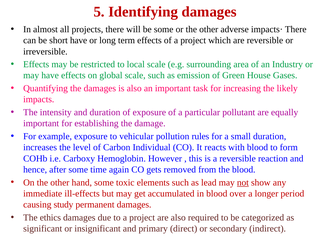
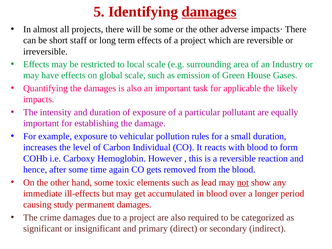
damages underline: none -> present (209, 12)
short have: have -> staff (78, 40)
increasing: increasing -> applicable (242, 88)
ethics: ethics -> crime (50, 218)
